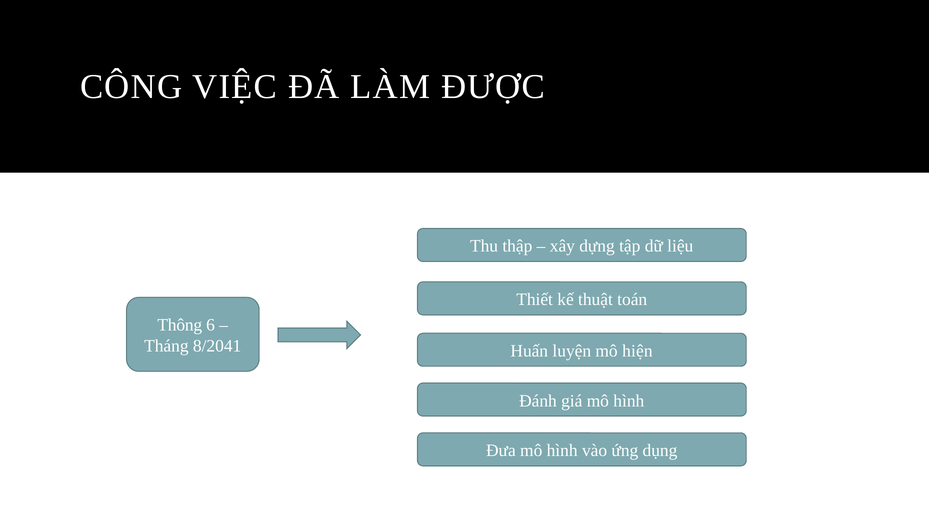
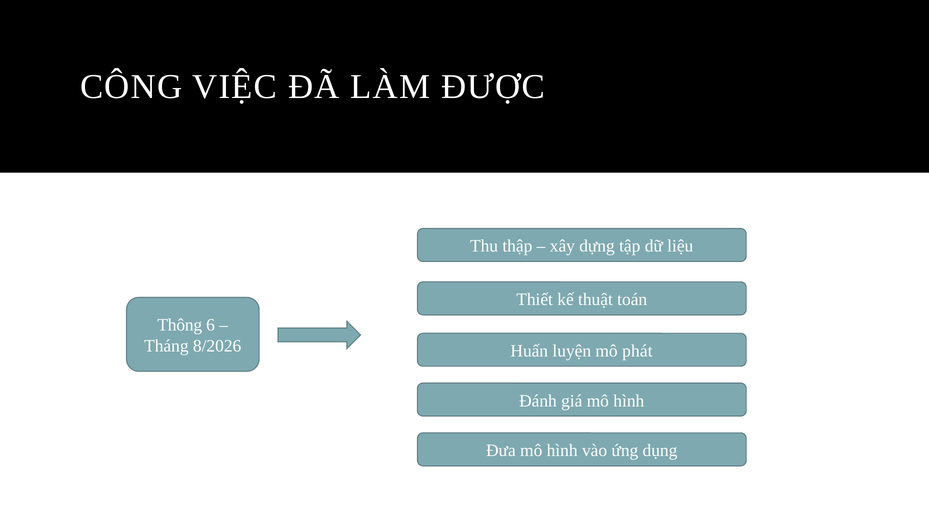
8/2041: 8/2041 -> 8/2026 (217, 346)
hiện: hiện -> phát (637, 351)
